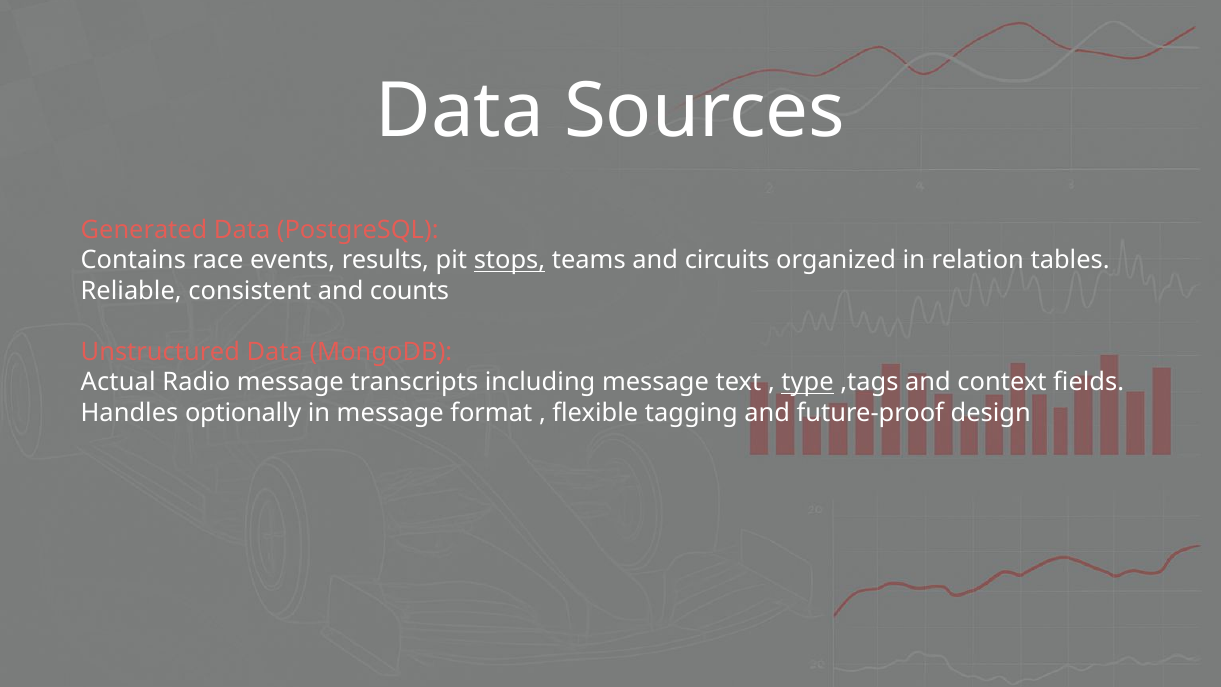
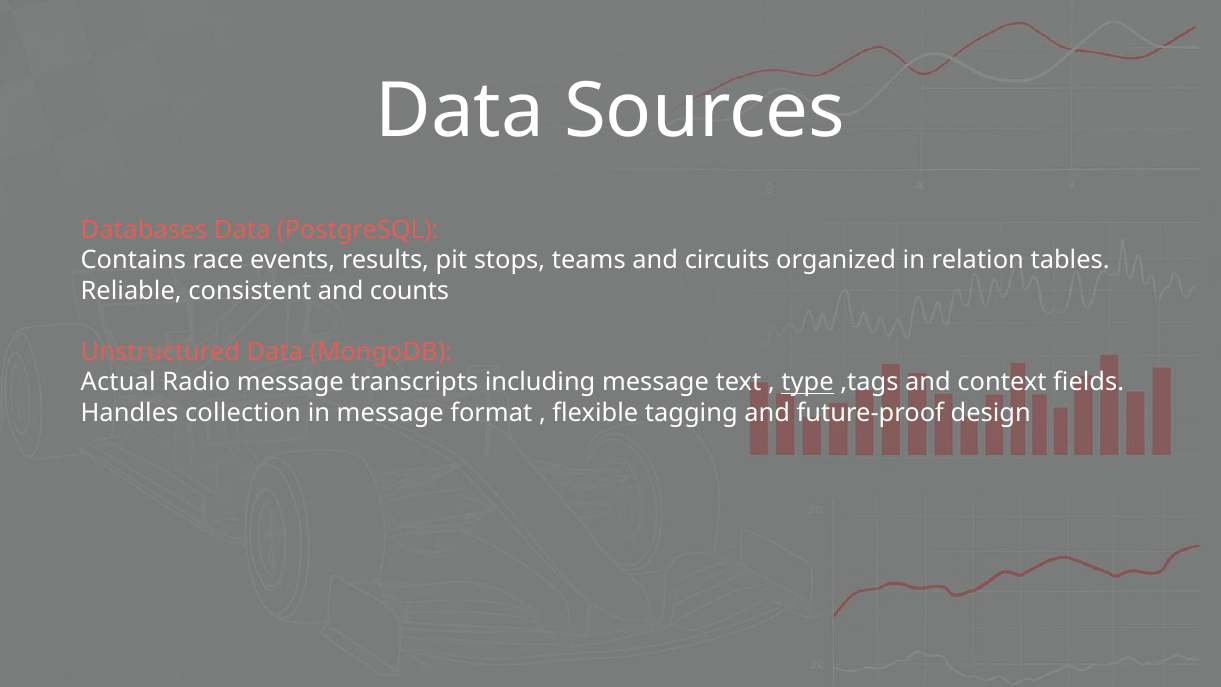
Generated: Generated -> Databases (144, 230)
stops underline: present -> none (510, 260)
optionally: optionally -> collection (243, 413)
